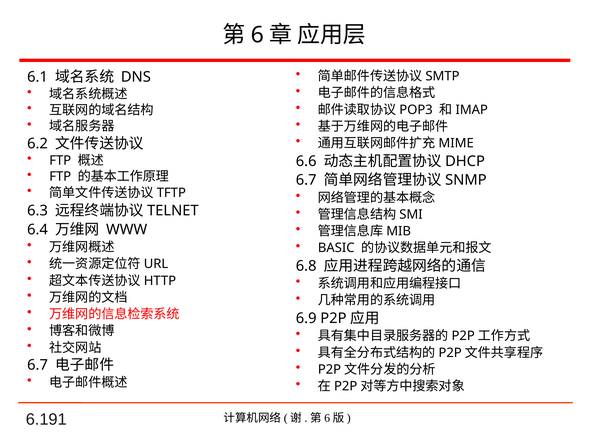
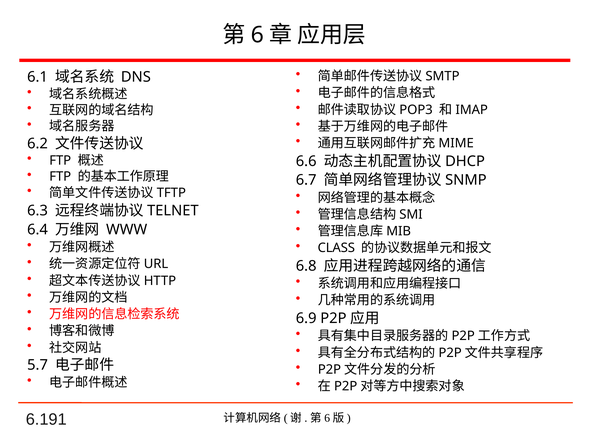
BASIC: BASIC -> CLASS (336, 248)
6.7: 6.7 -> 5.7 (38, 365)
